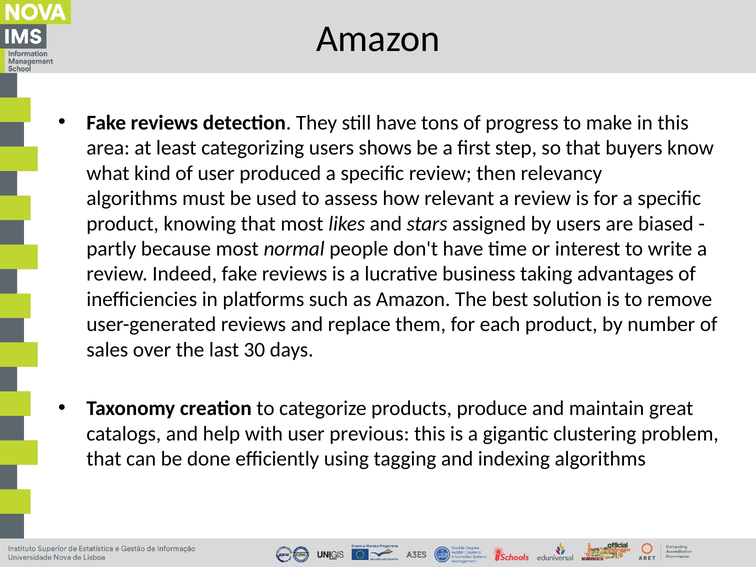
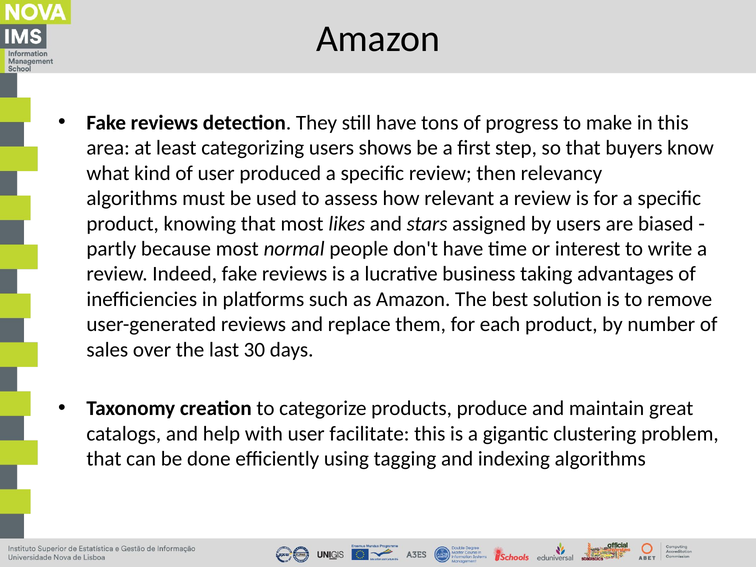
previous: previous -> facilitate (369, 434)
